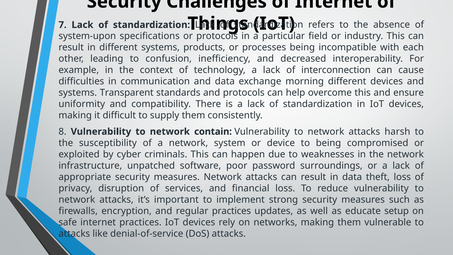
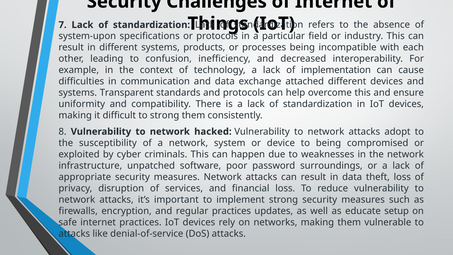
interconnection: interconnection -> implementation (336, 70)
morning: morning -> attached (305, 81)
to supply: supply -> strong (165, 115)
contain: contain -> hacked (213, 132)
harsh: harsh -> adopt (397, 132)
